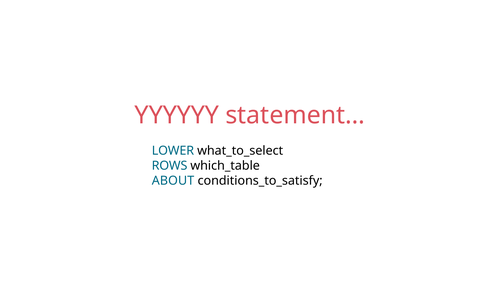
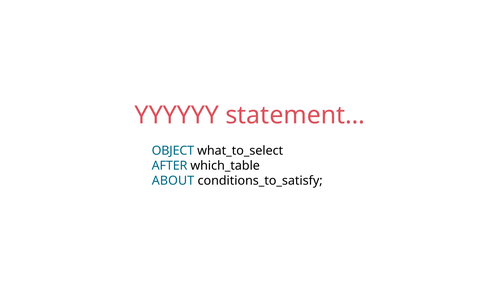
LOWER: LOWER -> OBJECT (173, 151)
ROWS: ROWS -> AFTER (170, 166)
